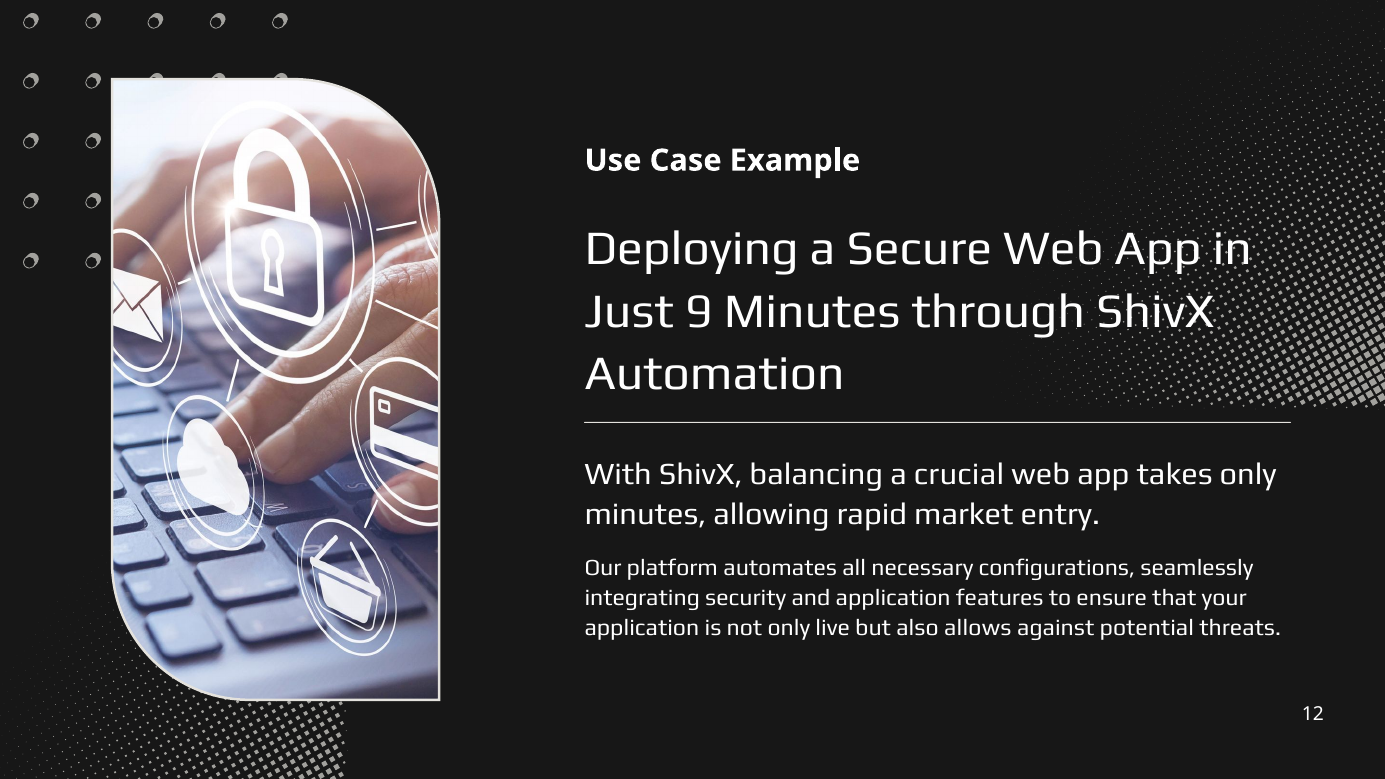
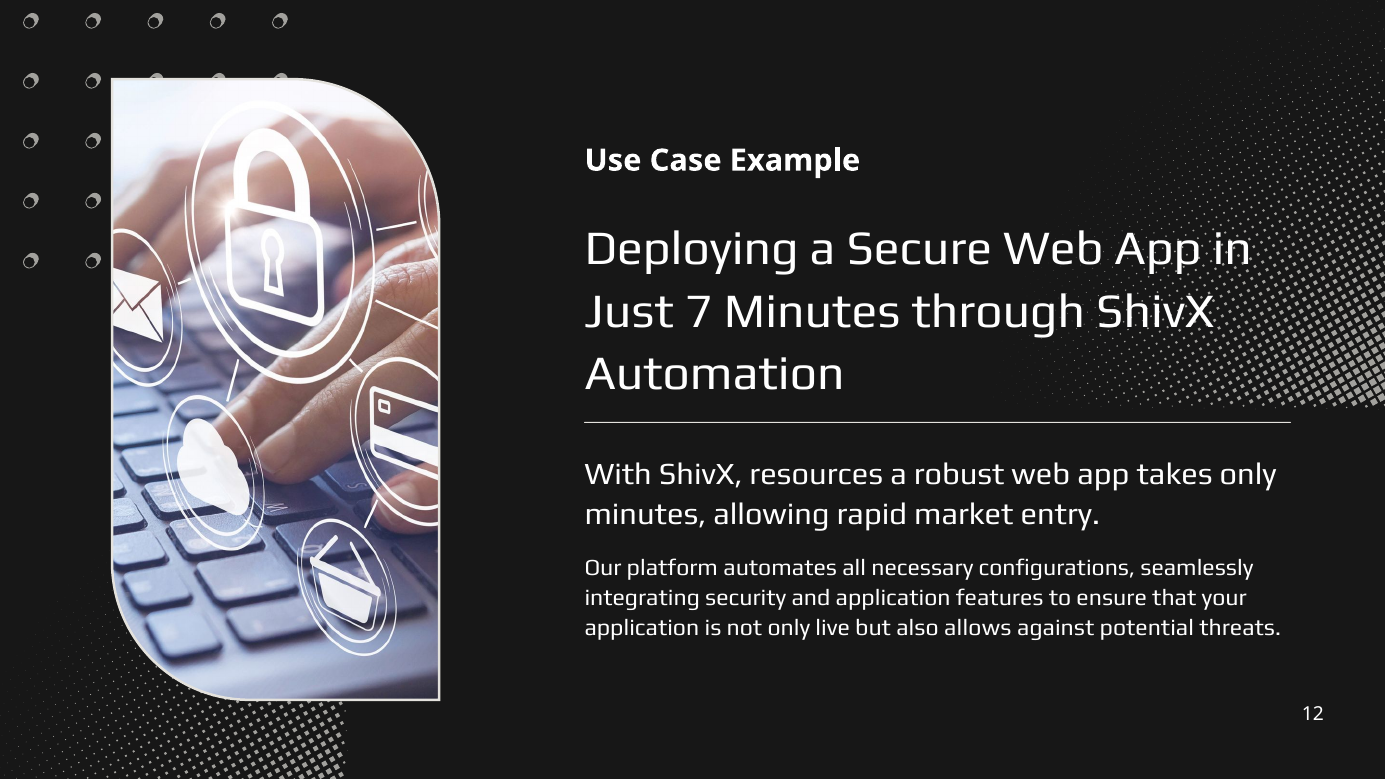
9: 9 -> 7 (699, 311)
balancing: balancing -> resources (816, 474)
crucial: crucial -> robust (959, 474)
